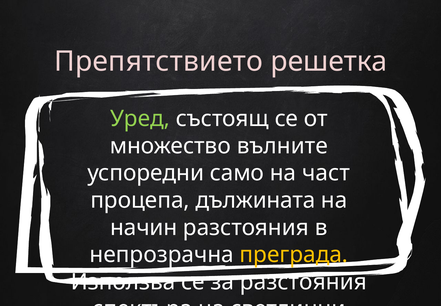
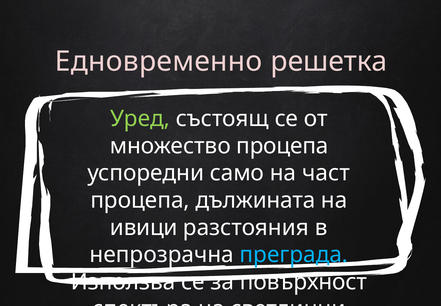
Препятствието: Препятствието -> Едновременно (159, 61)
множество вълните: вълните -> процепа (282, 146)
начин: начин -> ивици (144, 227)
преграда colour: yellow -> light blue (294, 254)
за разстояния: разстояния -> повърхност (303, 281)
